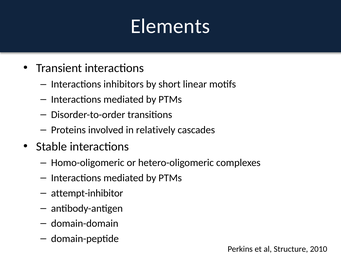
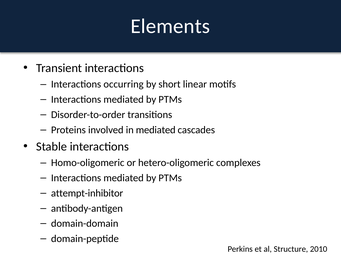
inhibitors: inhibitors -> occurring (124, 84)
in relatively: relatively -> mediated (156, 130)
